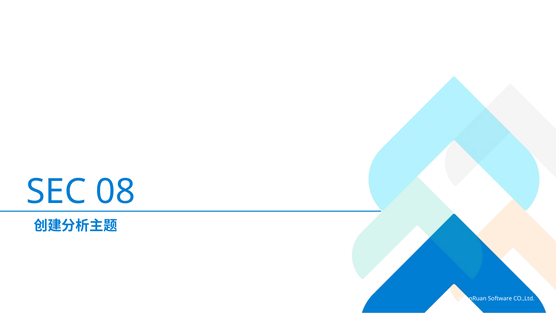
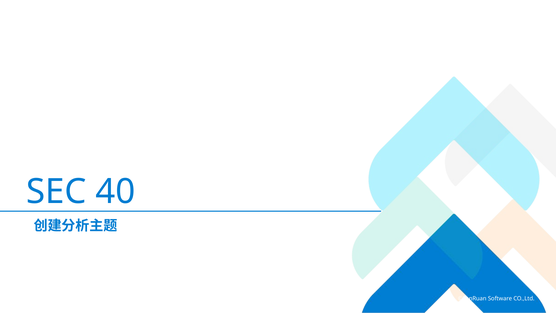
08: 08 -> 40 (115, 192)
